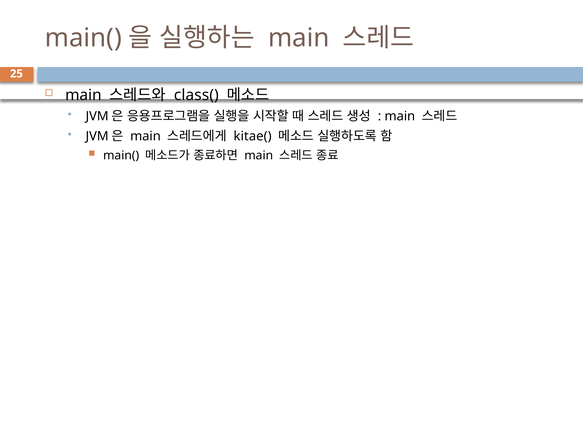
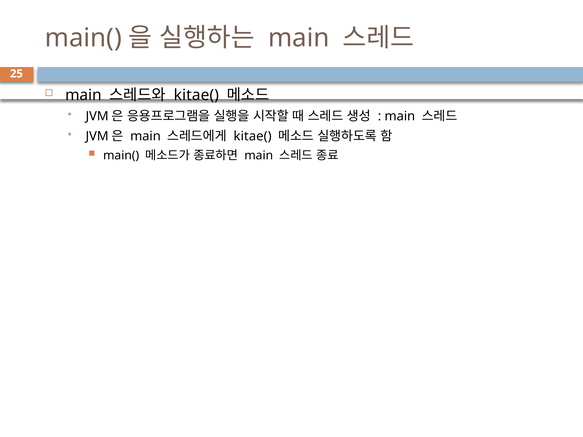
class(: class( -> kitae( (196, 95)
